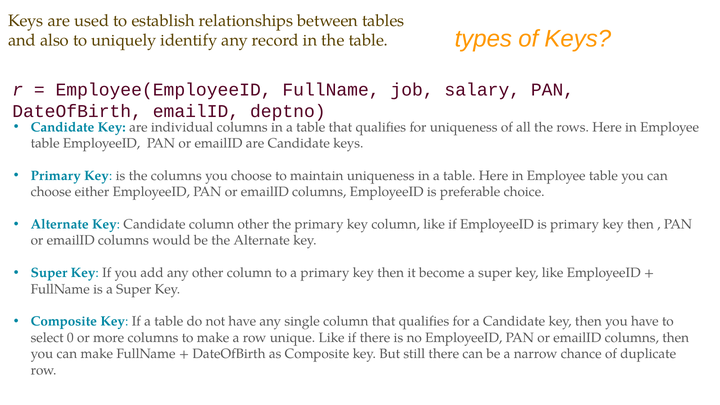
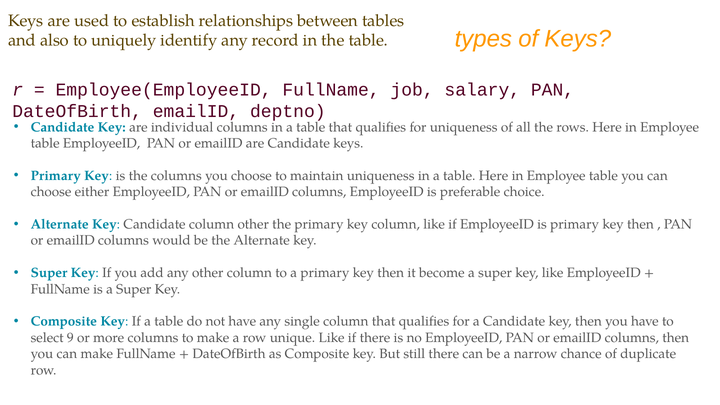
0: 0 -> 9 (70, 338)
